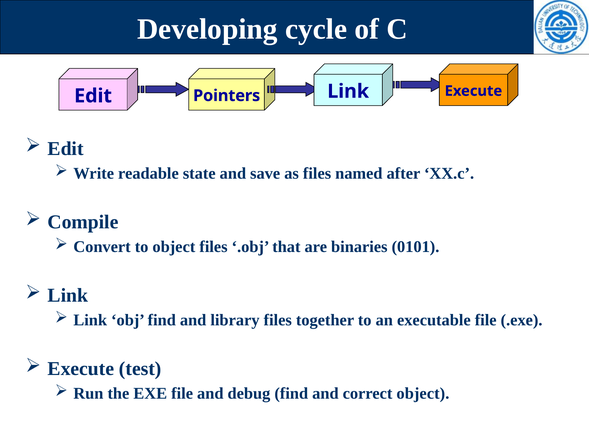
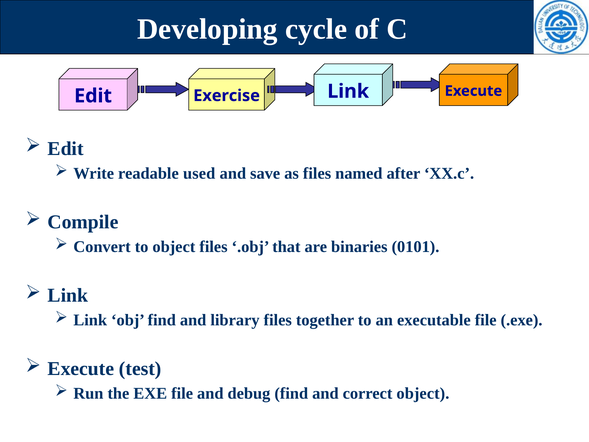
Pointers: Pointers -> Exercise (227, 96)
state: state -> used (199, 173)
